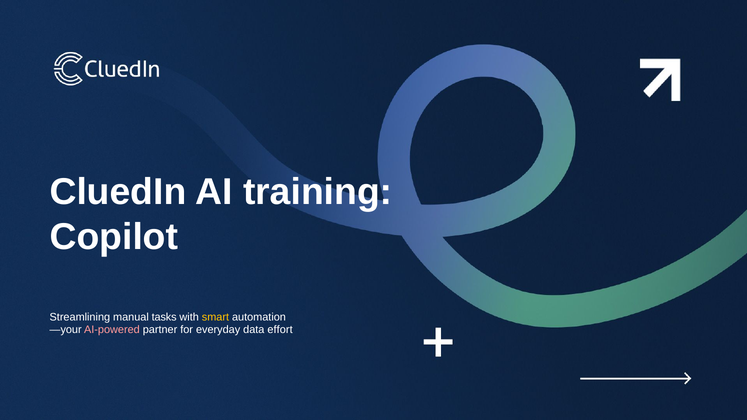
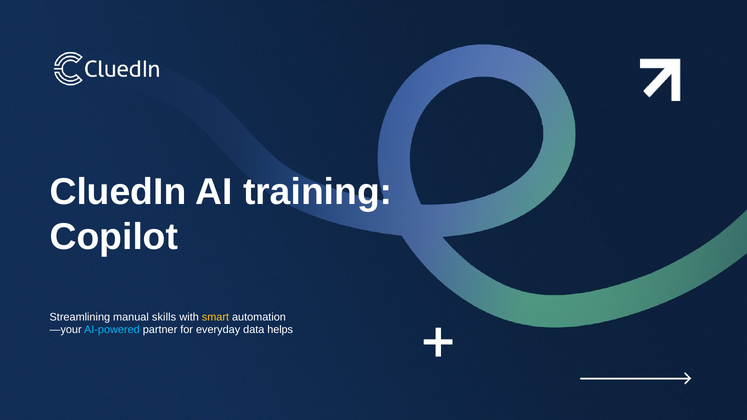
tasks: tasks -> skills (164, 317)
AI-powered colour: pink -> light blue (112, 330)
effort: effort -> helps (280, 330)
